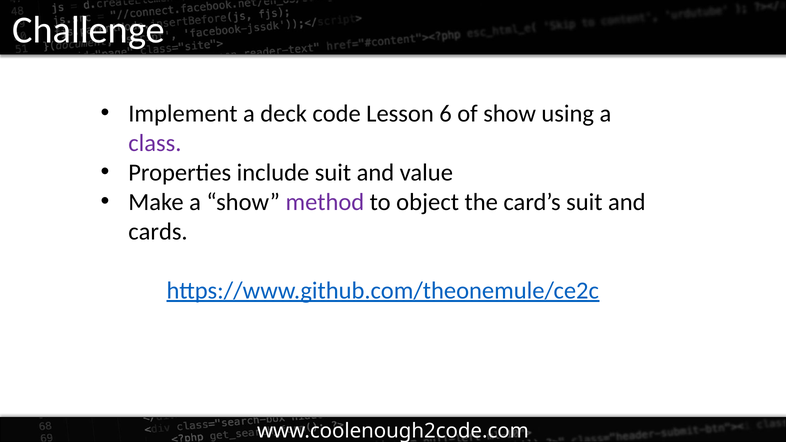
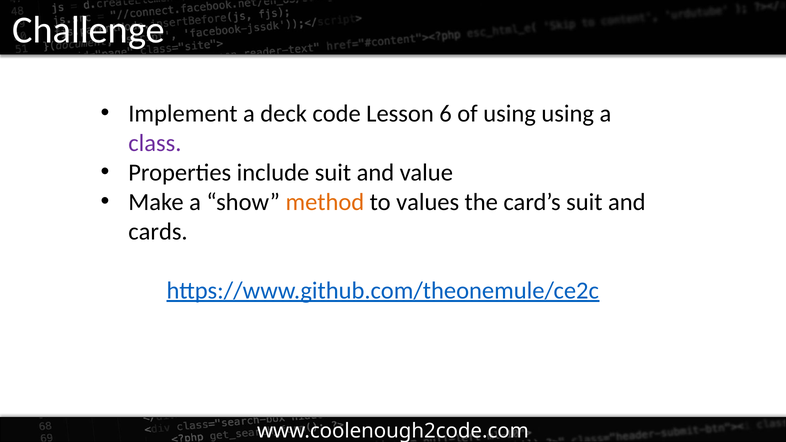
of show: show -> using (510, 114)
method colour: purple -> orange (325, 202)
object: object -> values (428, 202)
